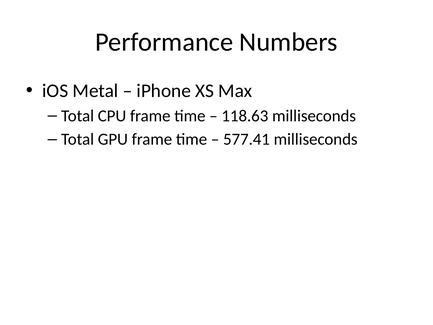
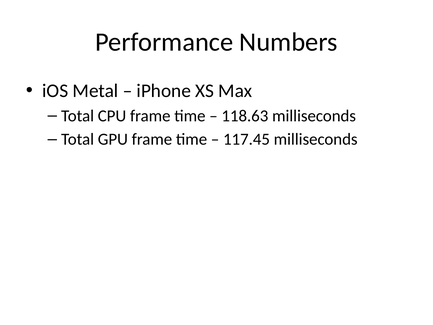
577.41: 577.41 -> 117.45 (247, 139)
